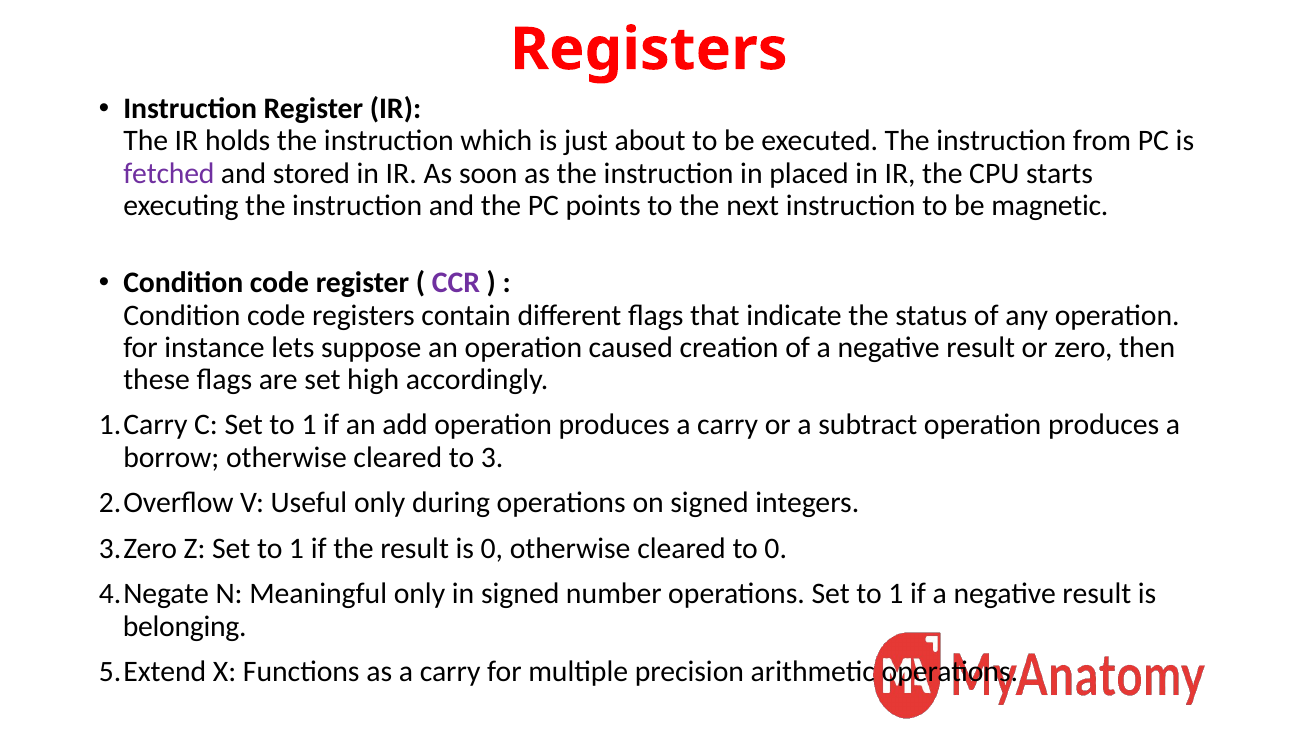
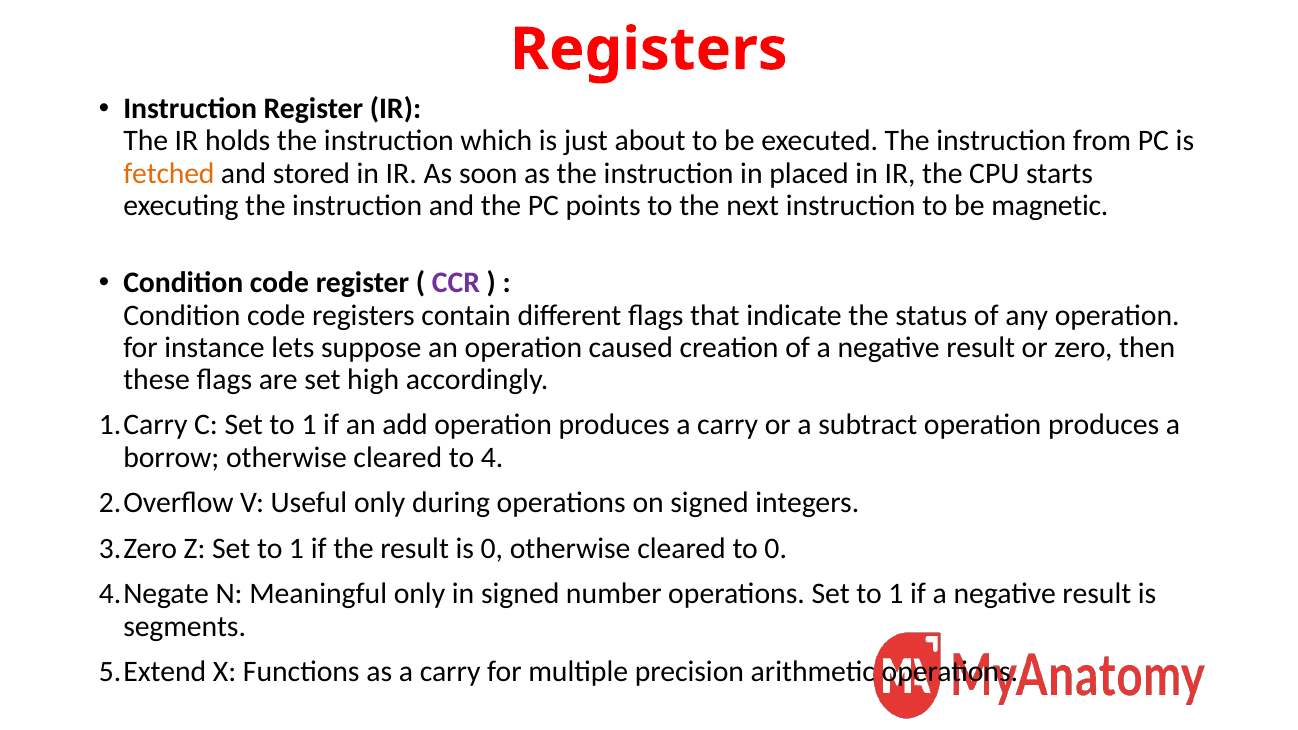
fetched colour: purple -> orange (169, 173)
3: 3 -> 4 (492, 457)
belonging: belonging -> segments (185, 626)
